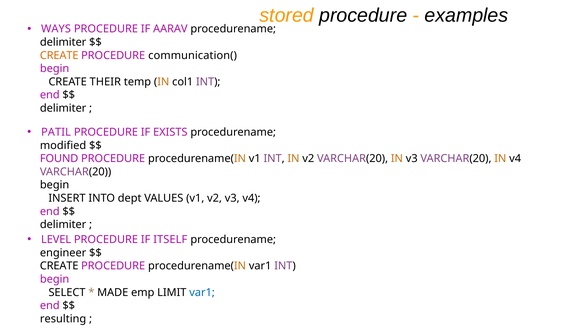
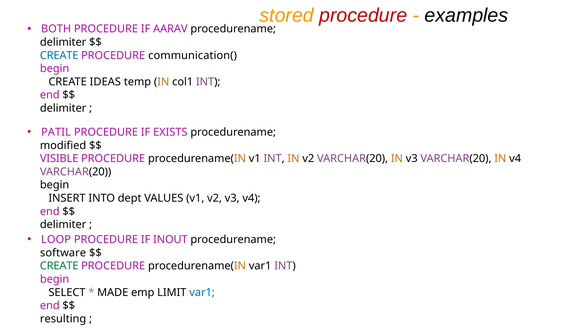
procedure colour: black -> red (363, 15)
WAYS: WAYS -> BOTH (56, 29)
CREATE colour: orange -> blue (59, 55)
THEIR: THEIR -> IDEAS (105, 82)
FOUND: FOUND -> VISIBLE (59, 158)
LEVEL: LEVEL -> LOOP (56, 239)
ITSELF: ITSELF -> INOUT (170, 239)
engineer: engineer -> software (63, 253)
CREATE colour: black -> green (59, 266)
